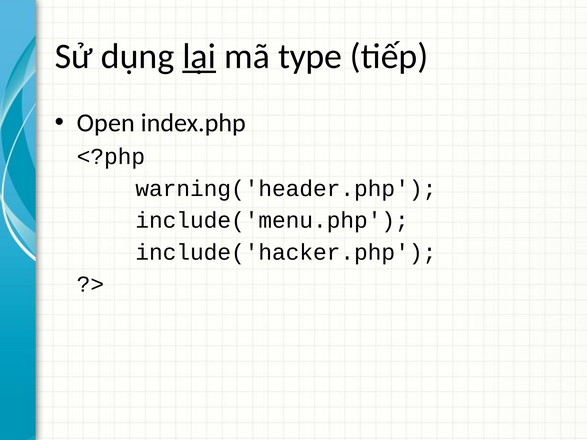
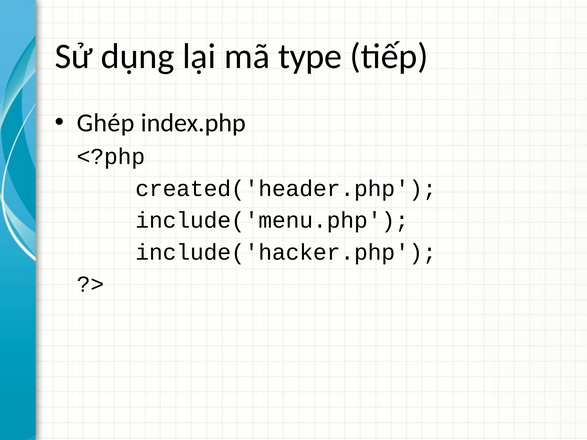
lại underline: present -> none (199, 57)
Open: Open -> Ghép (106, 123)
warning('header.php: warning('header.php -> created('header.php (286, 189)
